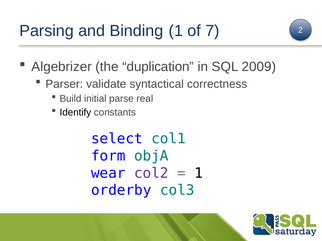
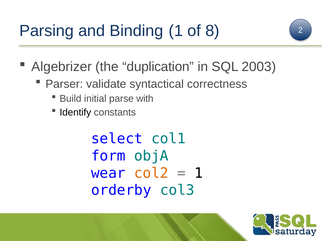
7: 7 -> 8 (212, 31)
2009: 2009 -> 2003 (259, 67)
real: real -> with (145, 99)
col2 colour: purple -> orange (151, 173)
